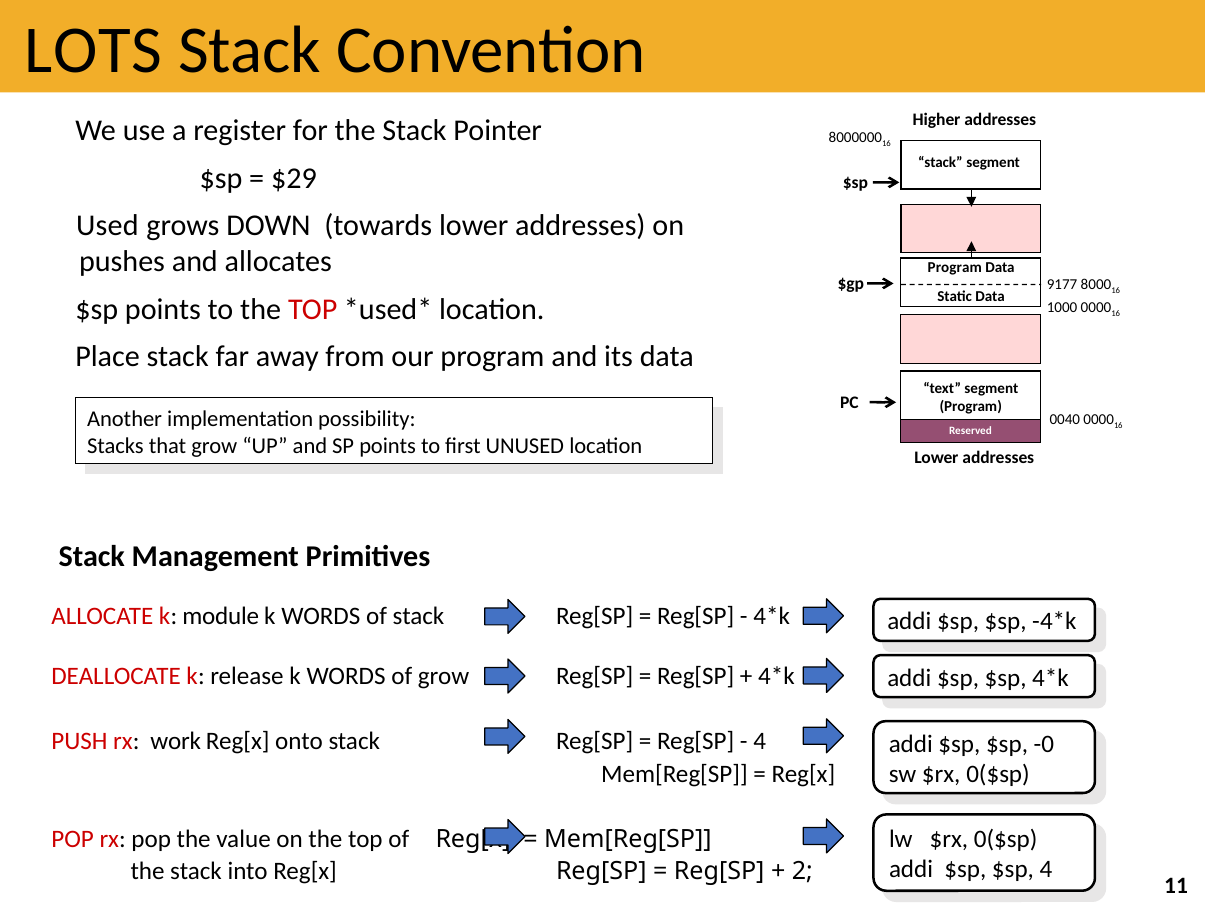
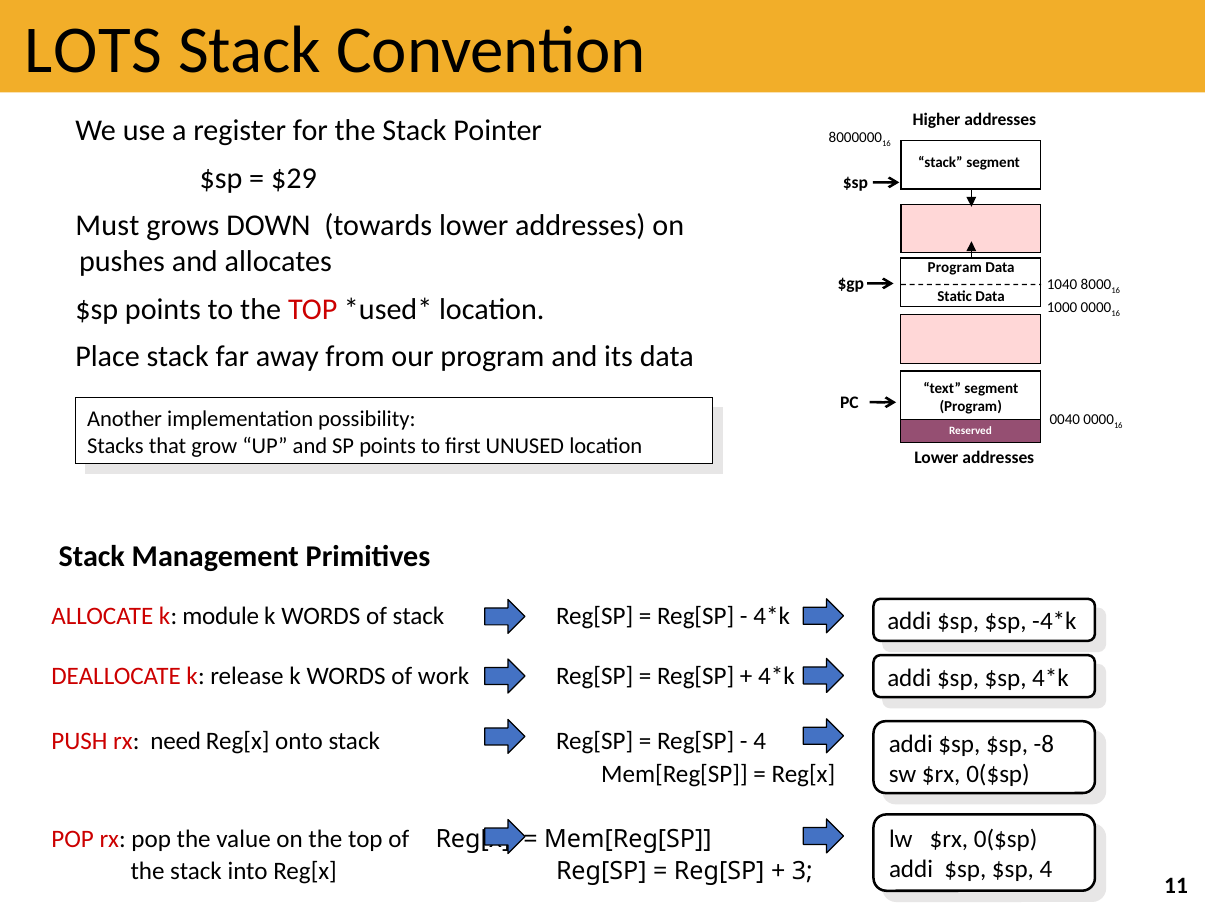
Used: Used -> Must (107, 226)
9177: 9177 -> 1040 (1062, 284)
of grow: grow -> work (444, 676)
work: work -> need (176, 741)
-0: -0 -> -8 (1044, 744)
2: 2 -> 3 (802, 871)
